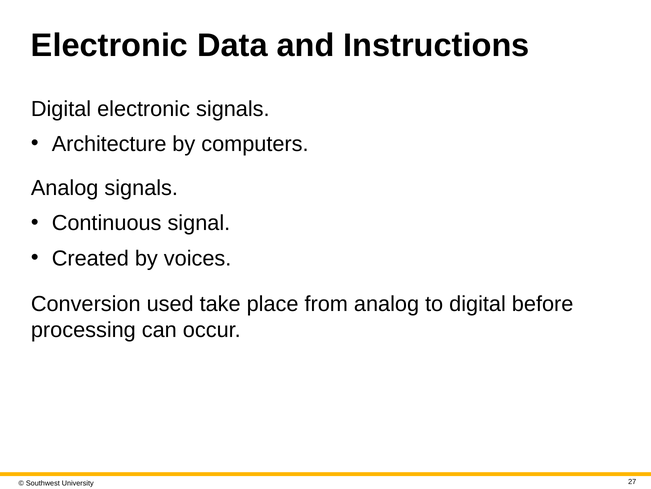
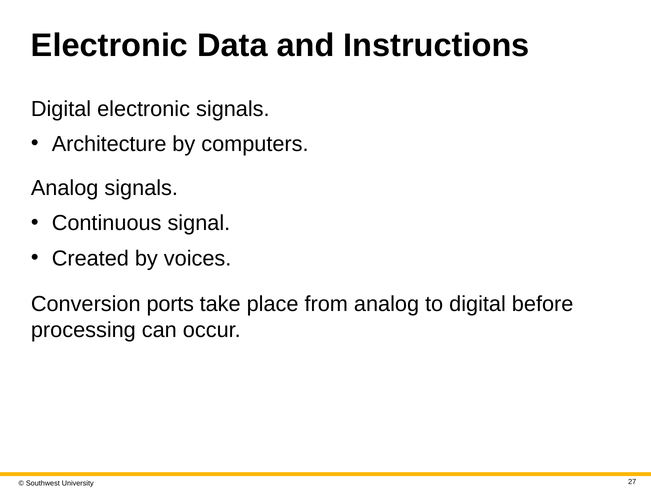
used: used -> ports (170, 304)
